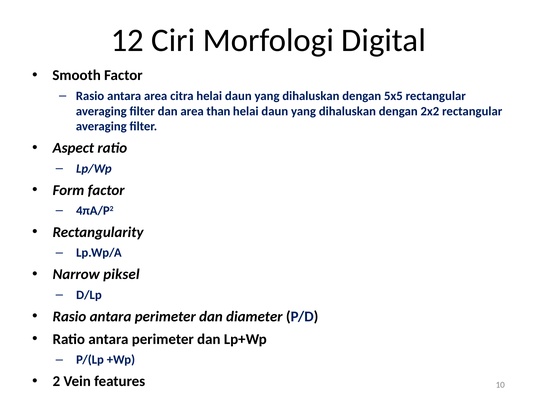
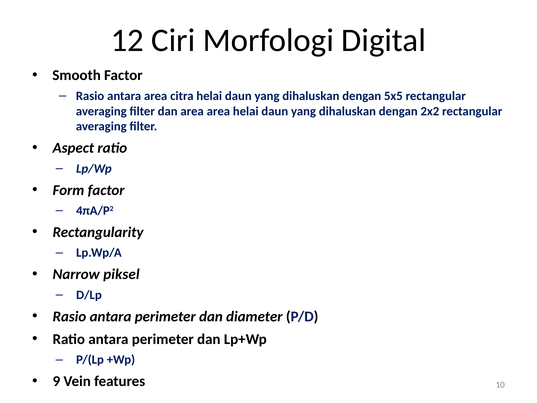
area than: than -> area (218, 111)
2: 2 -> 9 (56, 381)
